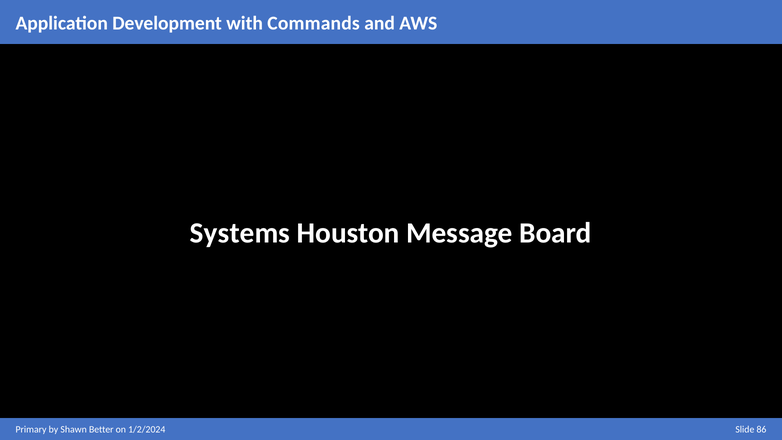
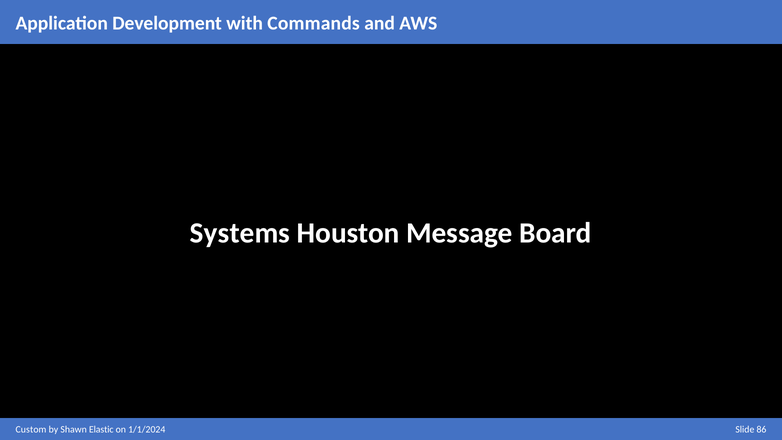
Primary: Primary -> Custom (31, 429)
Better: Better -> Elastic (101, 429)
1/2/2024: 1/2/2024 -> 1/1/2024 (147, 429)
